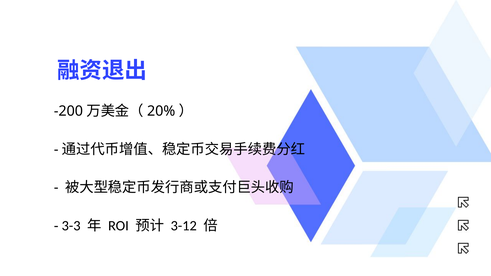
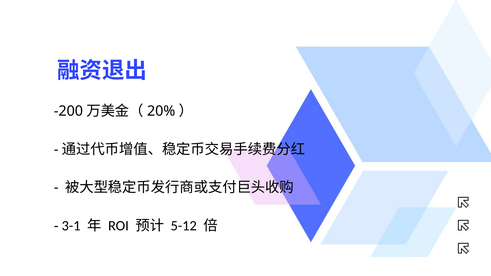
3-3: 3-3 -> 3-1 (71, 226)
3-12: 3-12 -> 5-12 (184, 226)
